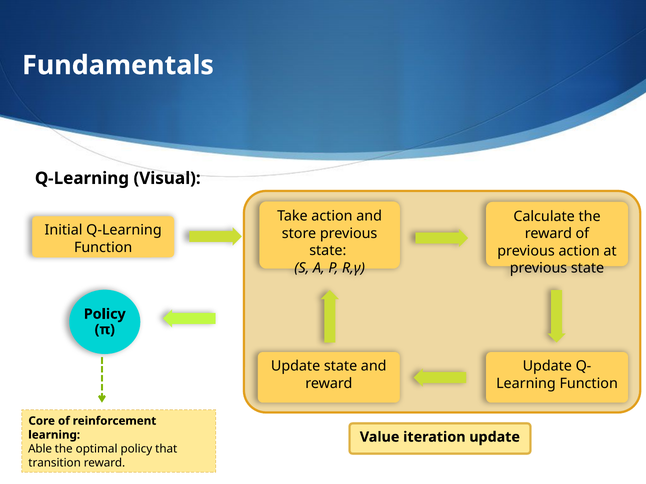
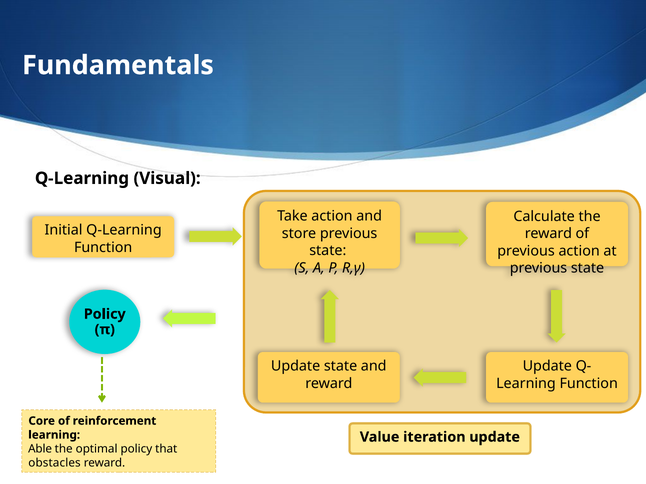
transition: transition -> obstacles (55, 463)
